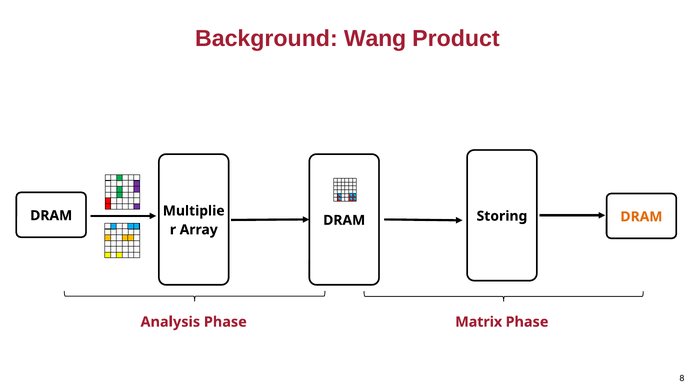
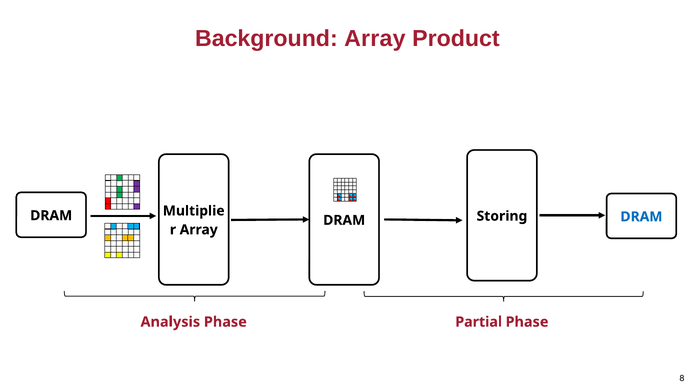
Background Wang: Wang -> Array (375, 39)
DRAM colour: orange -> blue (641, 217)
Matrix: Matrix -> Partial (479, 322)
